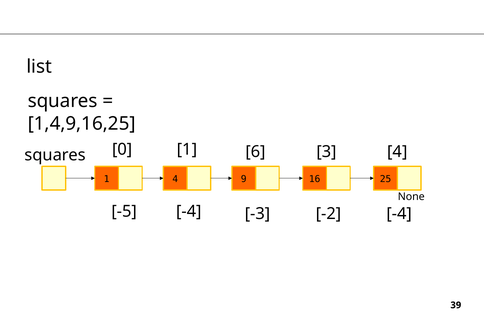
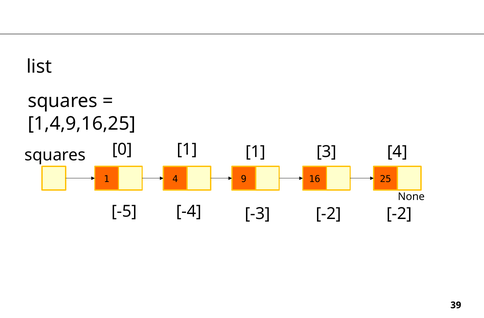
1 6: 6 -> 1 (256, 152)
-2 -4: -4 -> -2 (399, 214)
